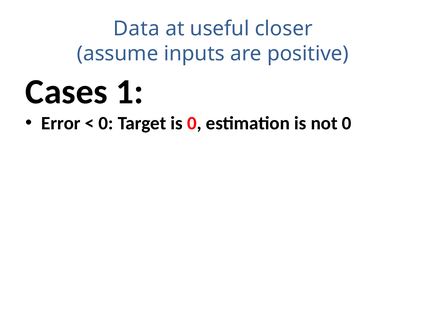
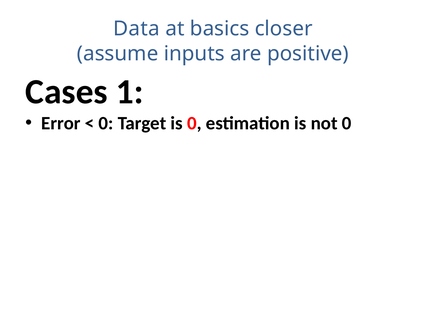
useful: useful -> basics (220, 29)
